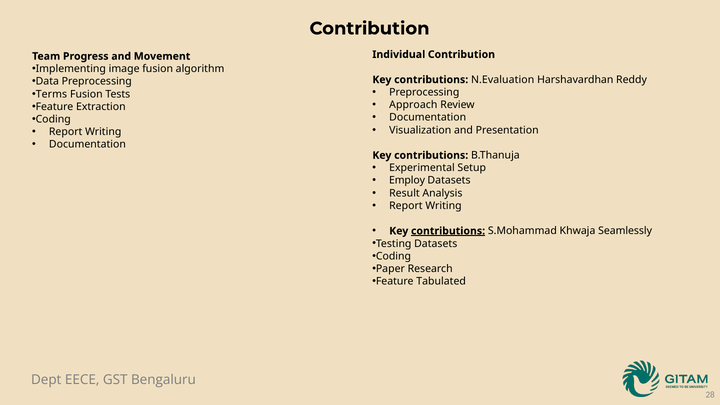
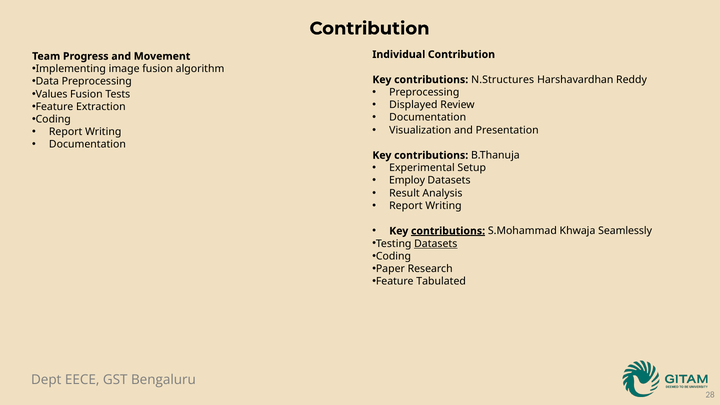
N.Evaluation: N.Evaluation -> N.Structures (503, 80)
Terms: Terms -> Values (52, 94)
Approach: Approach -> Displayed (413, 105)
Datasets underline: none -> present (436, 244)
